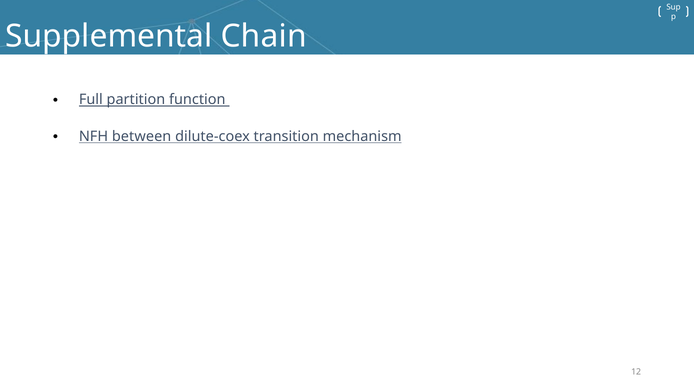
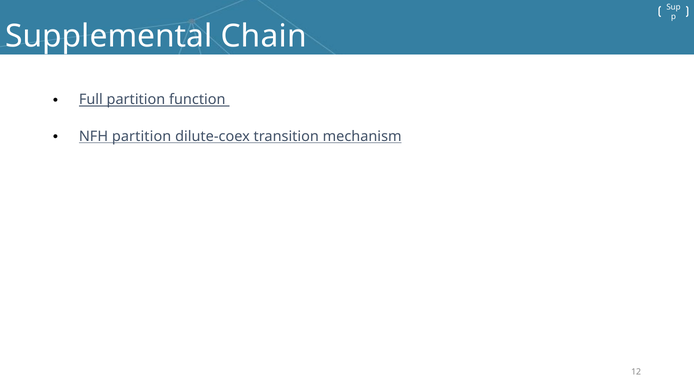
NFH between: between -> partition (142, 136)
